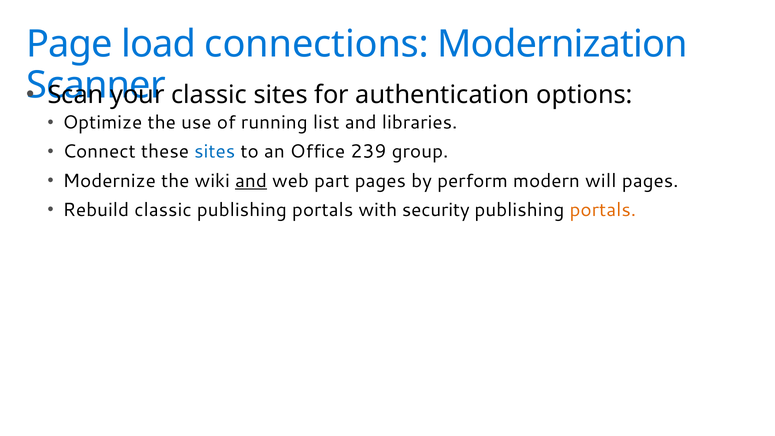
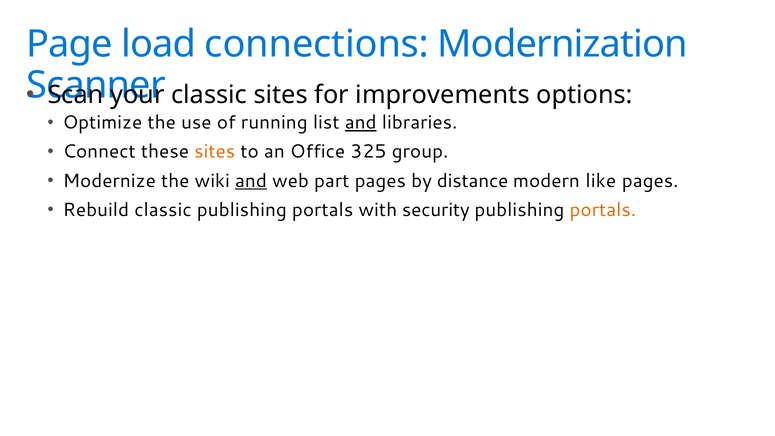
authentication: authentication -> improvements (443, 95)
and underline: none -> present (361, 123)
sites colour: blue -> orange (215, 152)
239: 239 -> 325 (368, 152)
perform: perform -> distance (473, 181)
will: will -> like (601, 181)
